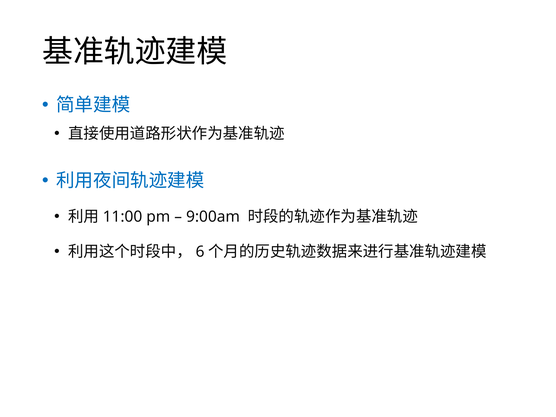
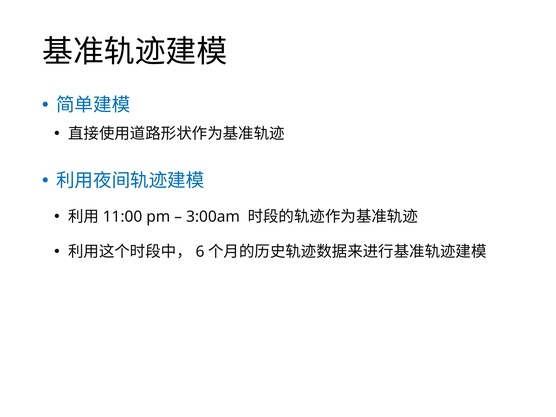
9:00am: 9:00am -> 3:00am (213, 217)
